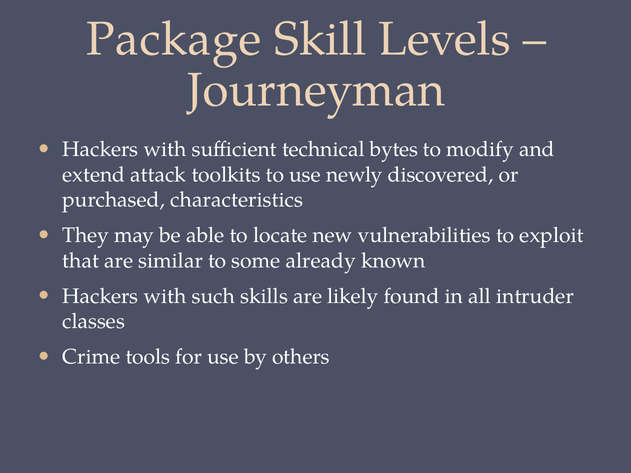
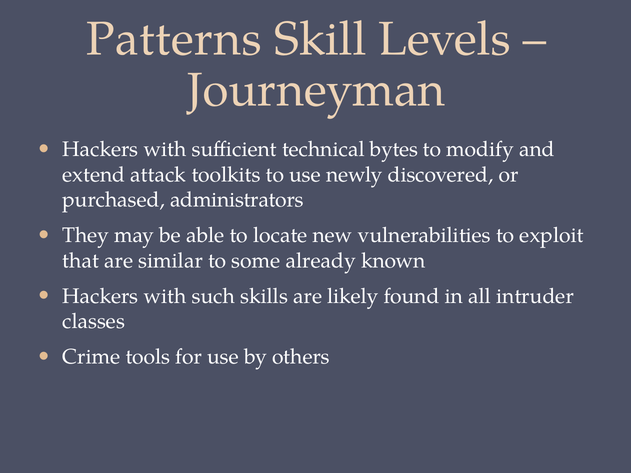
Package: Package -> Patterns (174, 39)
characteristics: characteristics -> administrators (237, 200)
